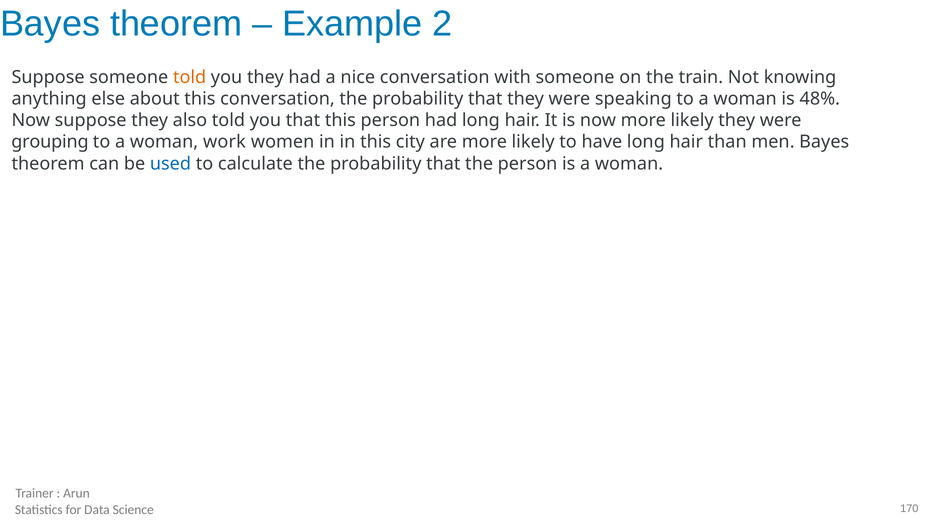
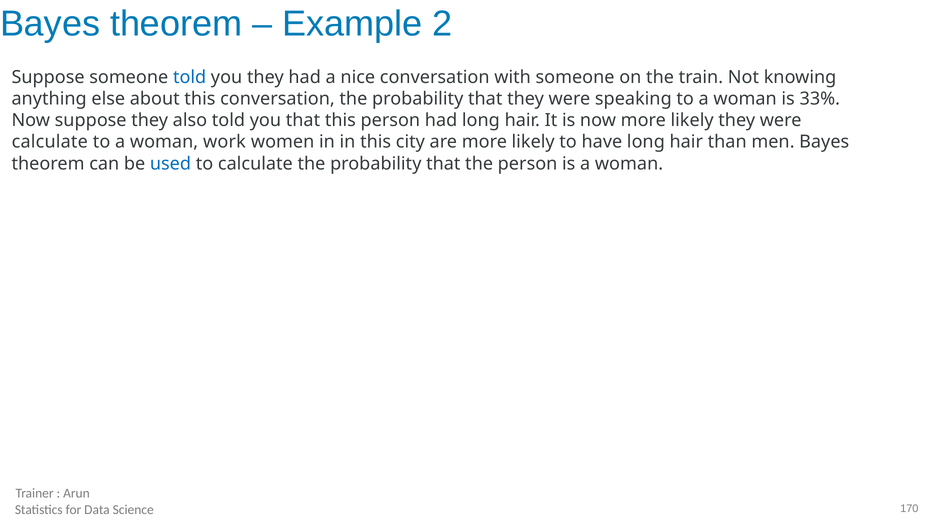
told colour: orange -> blue (190, 77)
48%: 48% -> 33% (820, 99)
grouping: grouping -> calculate (50, 142)
